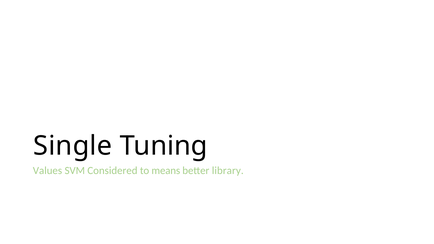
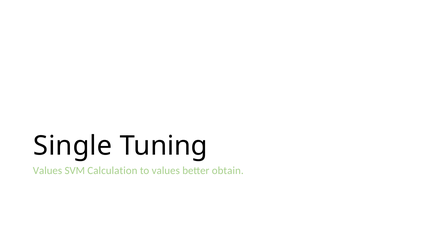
Considered: Considered -> Calculation (112, 171)
to means: means -> values (166, 171)
library: library -> obtain (228, 171)
